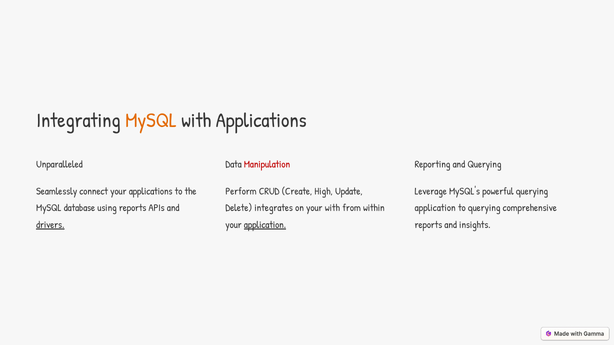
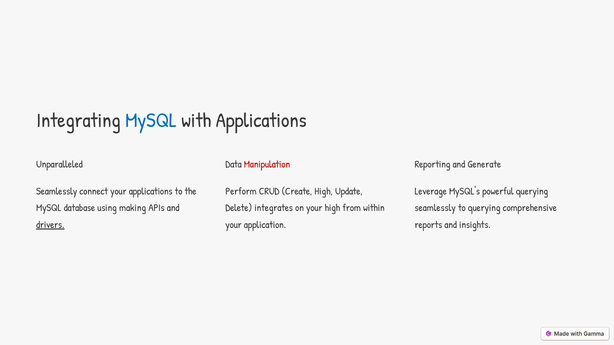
MySQL colour: orange -> blue (151, 121)
and Querying: Querying -> Generate (484, 165)
using reports: reports -> making (133, 208)
your with: with -> high (332, 208)
application: application -> seamlessly (435, 208)
application underline: present -> none (265, 225)
